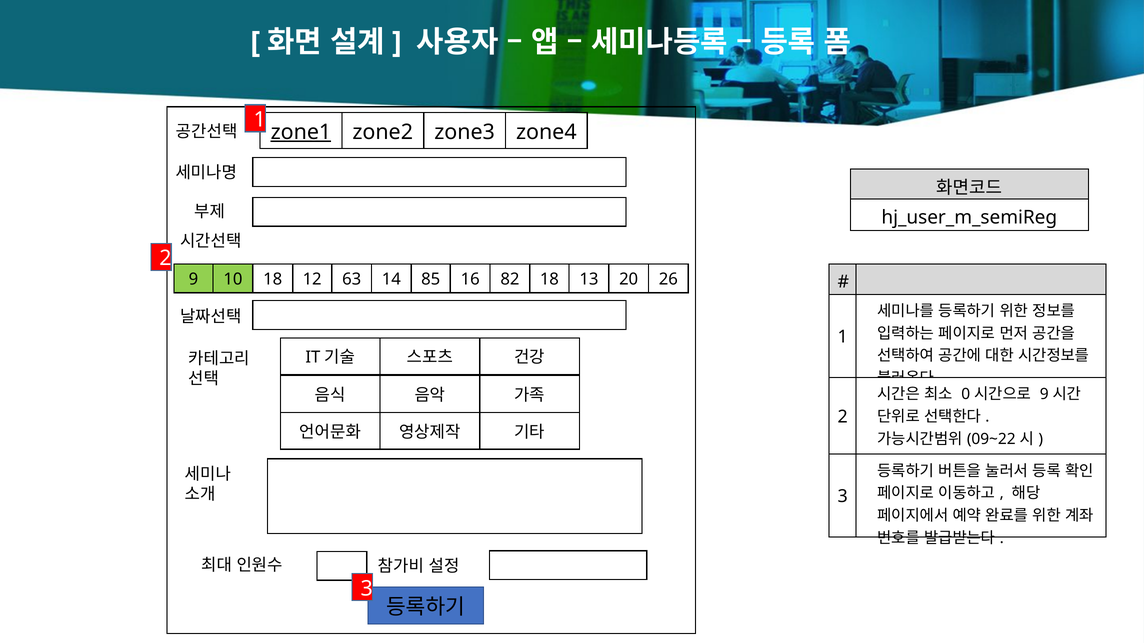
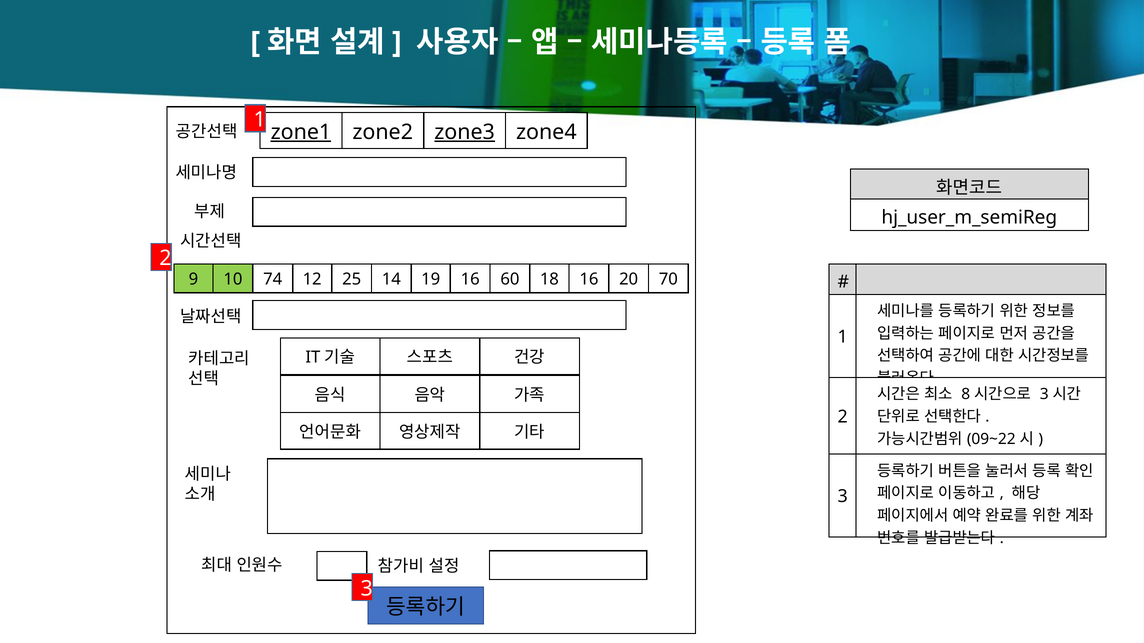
zone3 underline: none -> present (465, 132)
10 18: 18 -> 74 (273, 280)
63: 63 -> 25 (352, 280)
85: 85 -> 19 (431, 280)
82: 82 -> 60 (510, 280)
18 13: 13 -> 16 (589, 280)
26: 26 -> 70 (668, 280)
0: 0 -> 8 (966, 395)
9: 9 -> 3 (1044, 395)
